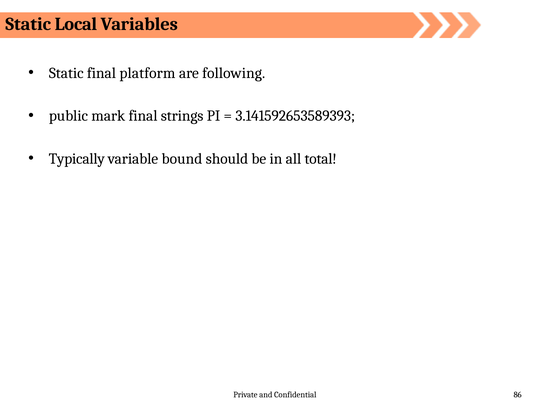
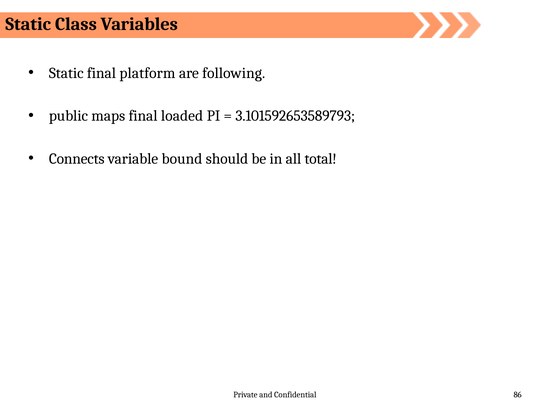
Local: Local -> Class (76, 24)
mark: mark -> maps (108, 116)
strings: strings -> loaded (182, 116)
3.141592653589393: 3.141592653589393 -> 3.101592653589793 (295, 116)
Typically: Typically -> Connects (77, 159)
